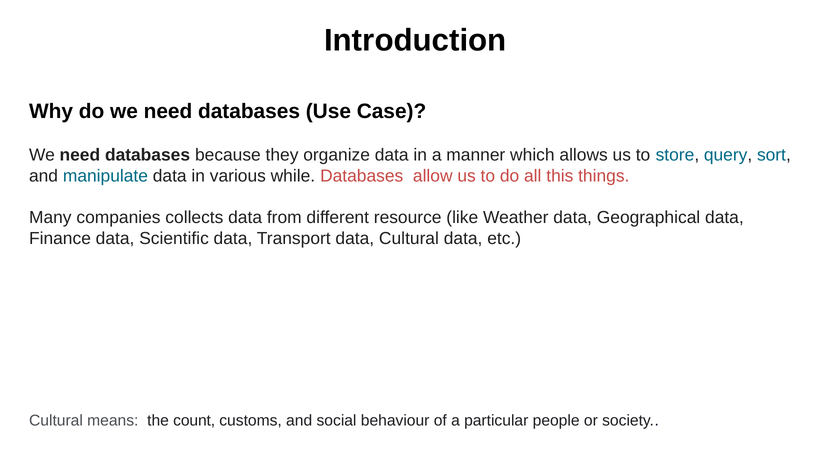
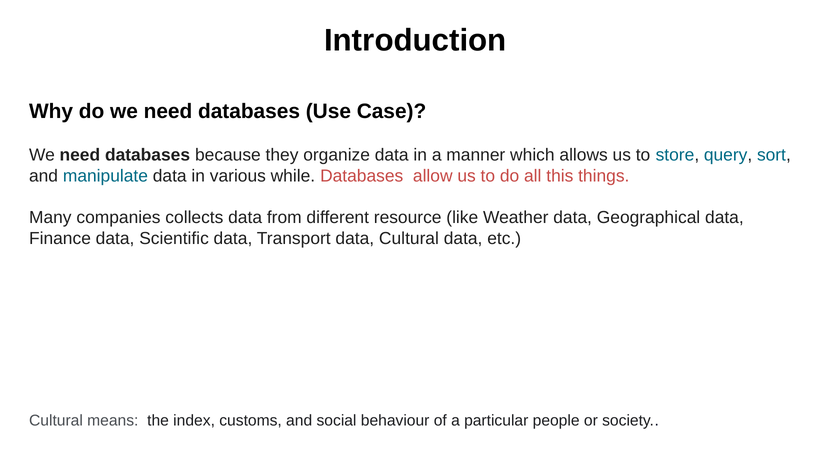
count: count -> index (194, 420)
